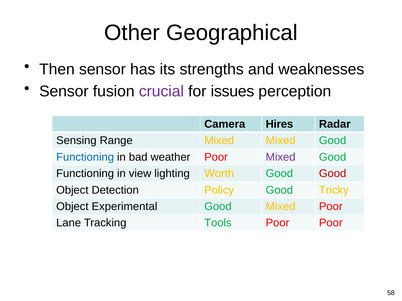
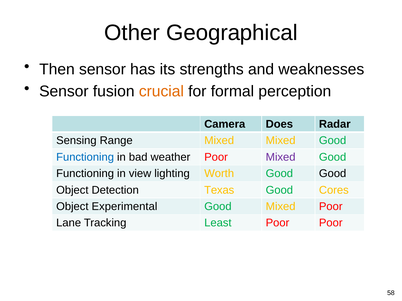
crucial colour: purple -> orange (161, 91)
issues: issues -> formal (232, 91)
Hires: Hires -> Does (279, 124)
Good colour: red -> black (333, 174)
Policy: Policy -> Texas (219, 190)
Tricky: Tricky -> Cores (334, 190)
Tools: Tools -> Least (218, 223)
